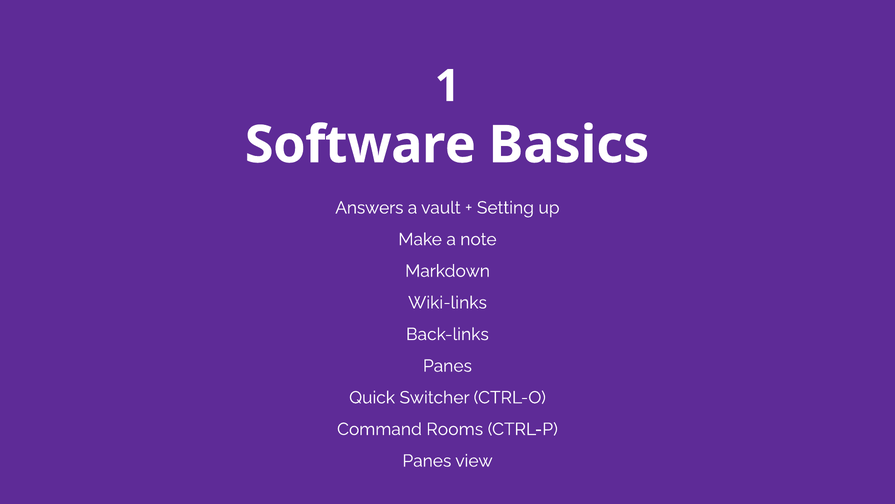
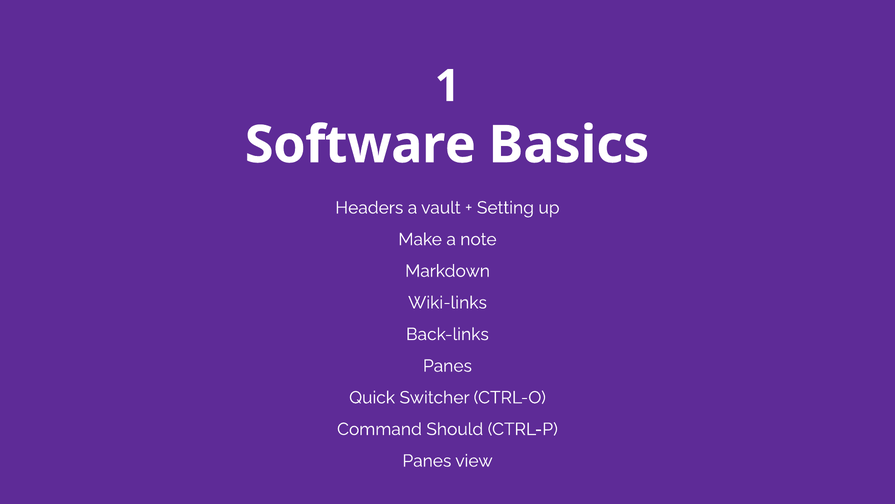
Answers: Answers -> Headers (369, 208)
Rooms: Rooms -> Should (455, 429)
